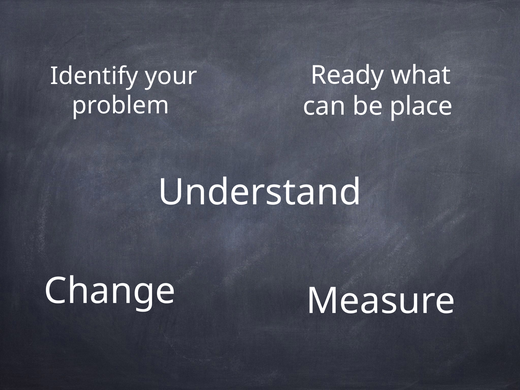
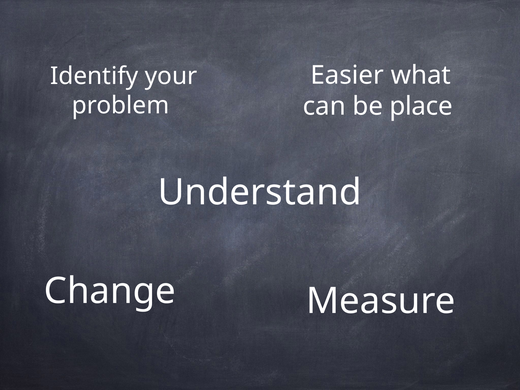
Ready: Ready -> Easier (347, 75)
